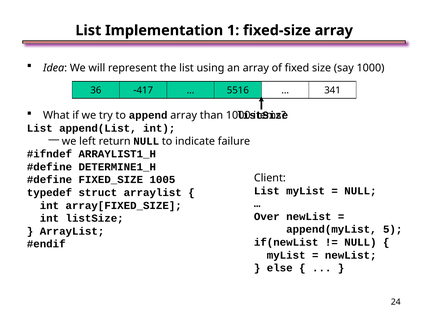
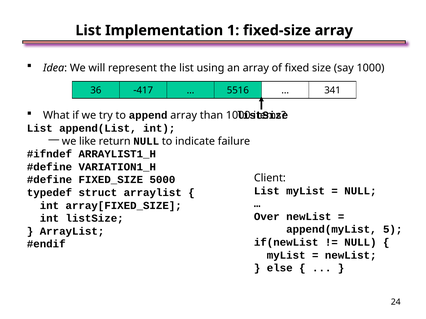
left: left -> like (88, 141)
DETERMINE1_H: DETERMINE1_H -> VARIATION1_H (117, 167)
1005: 1005 -> 5000 (162, 180)
